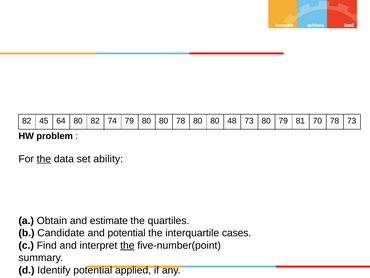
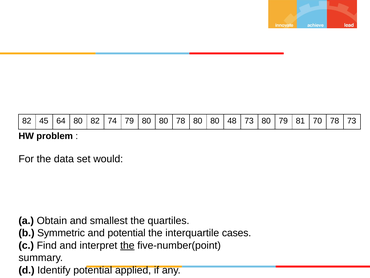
the underline: present -> none (44, 159)
ability: ability -> would (108, 159)
estimate: estimate -> smallest (109, 220)
Candidate: Candidate -> Symmetric (61, 233)
